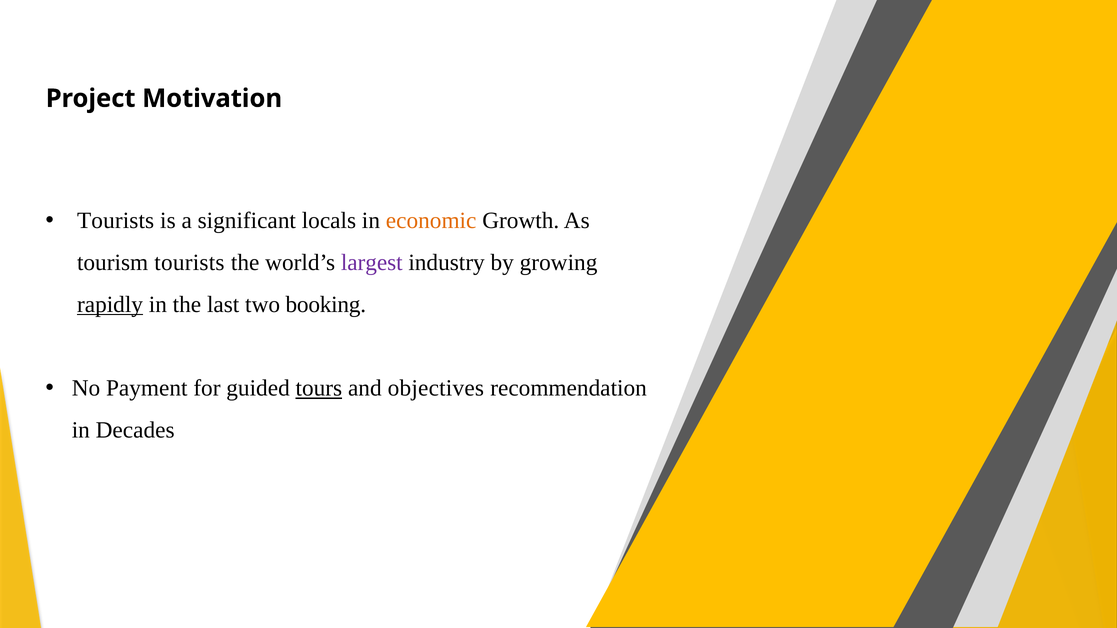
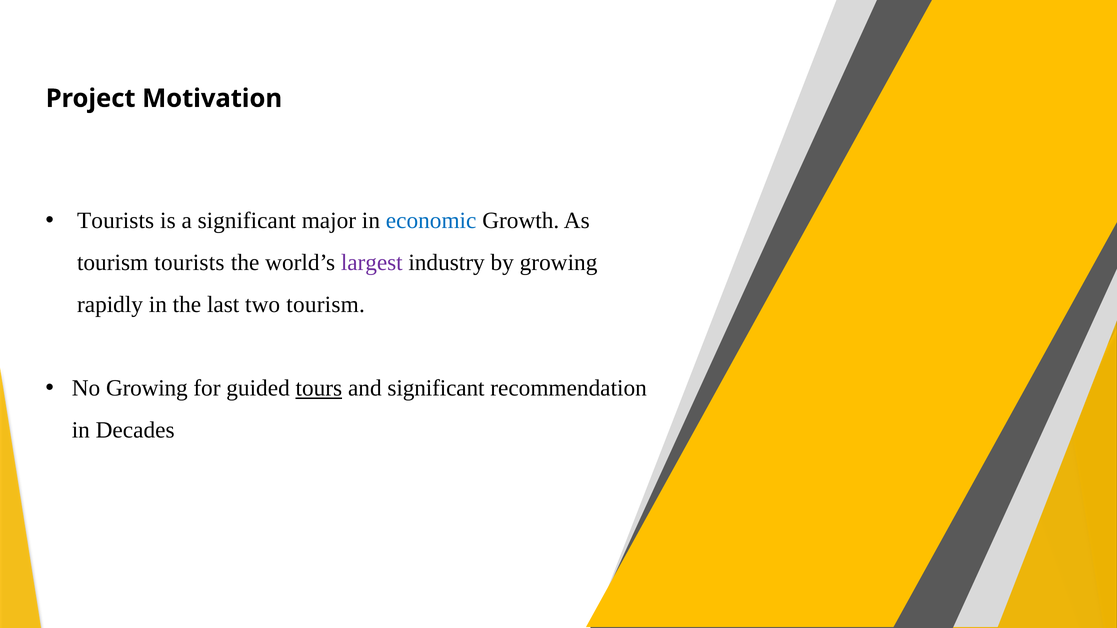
locals: locals -> major (329, 221)
economic colour: orange -> blue (431, 221)
rapidly underline: present -> none (110, 305)
two booking: booking -> tourism (326, 305)
No Payment: Payment -> Growing (147, 388)
and objectives: objectives -> significant (436, 388)
